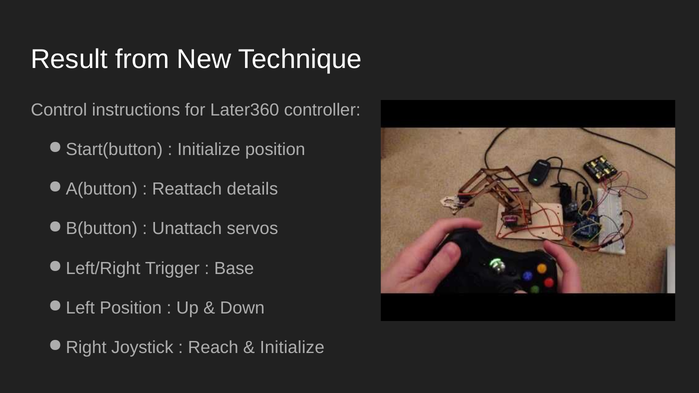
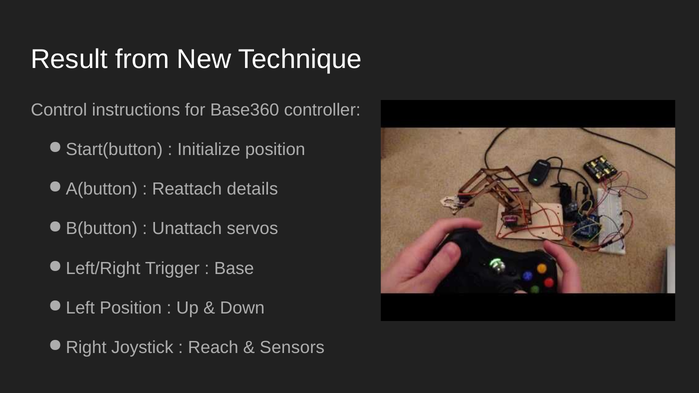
Later360: Later360 -> Base360 (245, 110)
Initialize: Initialize -> Sensors (292, 348)
